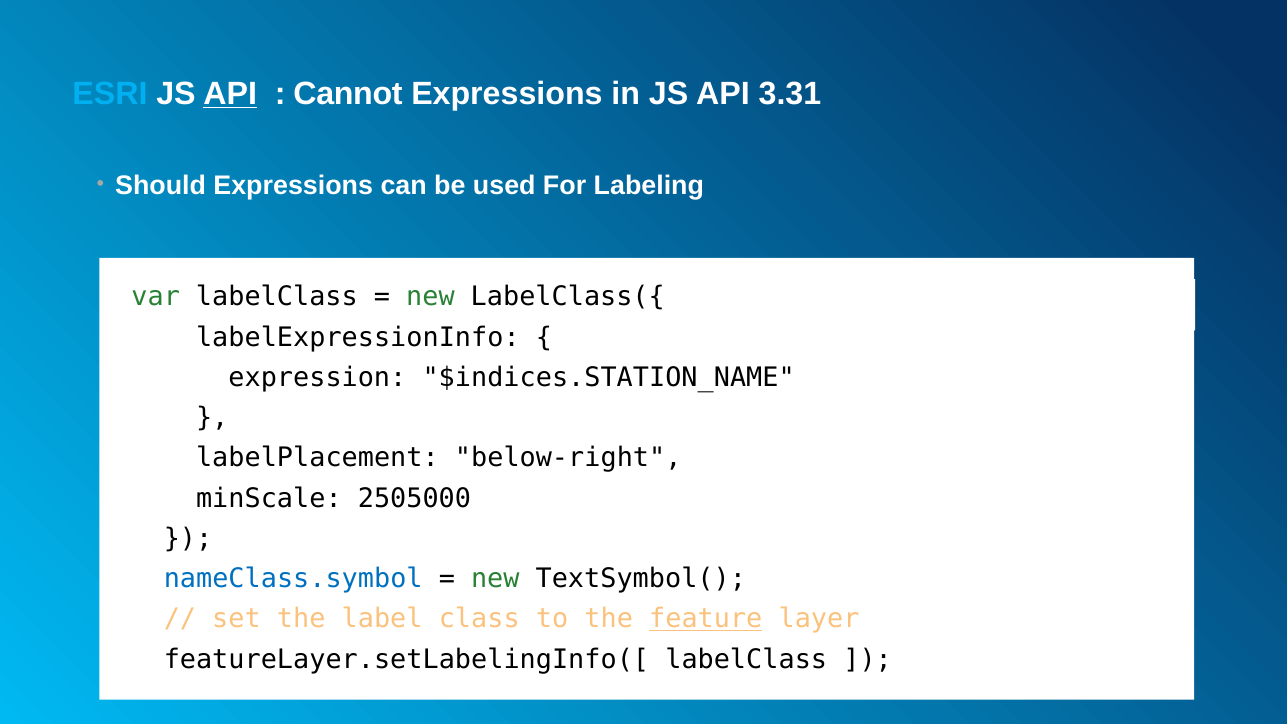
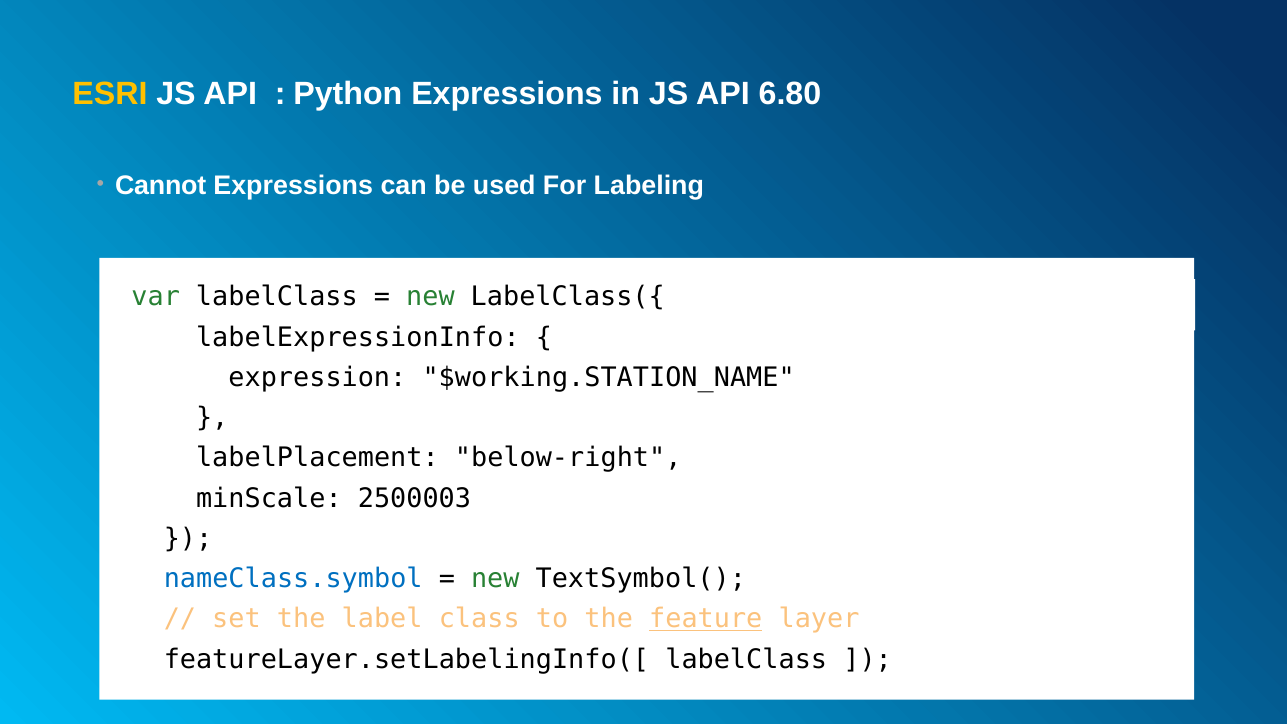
ESRI colour: light blue -> yellow (110, 94)
API underline: present -> none (230, 94)
Cannot: Cannot -> Python (348, 94)
3.31: 3.31 -> 6.80 (790, 94)
Should: Should -> Cannot (161, 186)
$indices.STATION_NAME: $indices.STATION_NAME -> $working.STATION_NAME (609, 378)
2505000: 2505000 -> 2500003 (414, 498)
